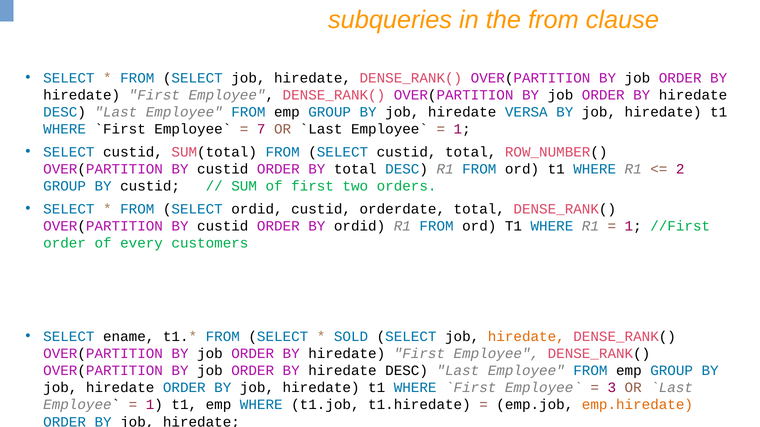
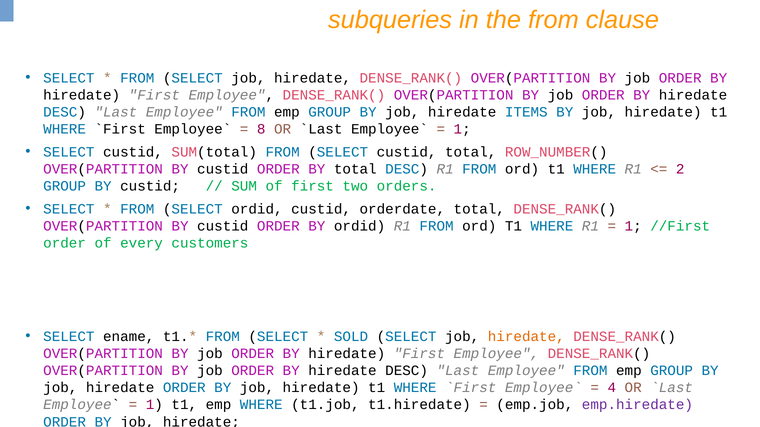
VERSA: VERSA -> ITEMS (526, 112)
7: 7 -> 8 (261, 129)
3: 3 -> 4 (612, 388)
emp.hiredate colour: orange -> purple (637, 405)
